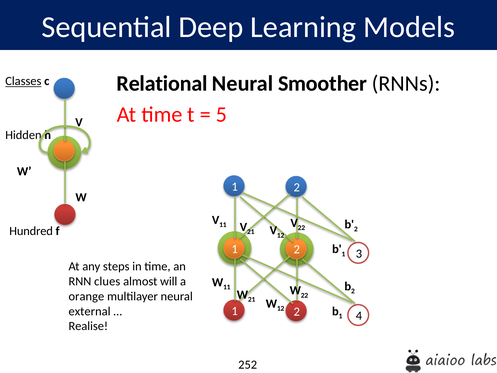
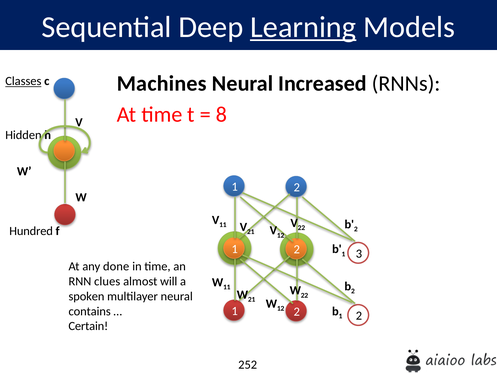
Learning underline: none -> present (303, 27)
Relational: Relational -> Machines (162, 84)
Smoother: Smoother -> Increased (322, 84)
5: 5 -> 8 (221, 115)
steps: steps -> done (116, 266)
orange: orange -> spoken (86, 296)
external: external -> contains (90, 311)
4: 4 -> 2 (359, 316)
Realise: Realise -> Certain (88, 326)
